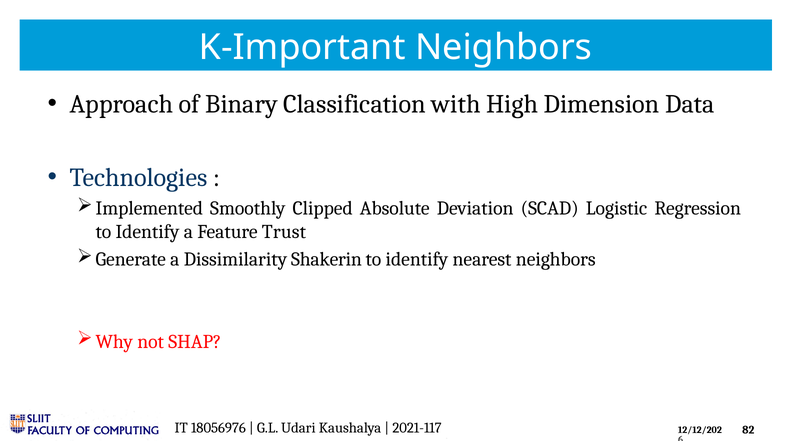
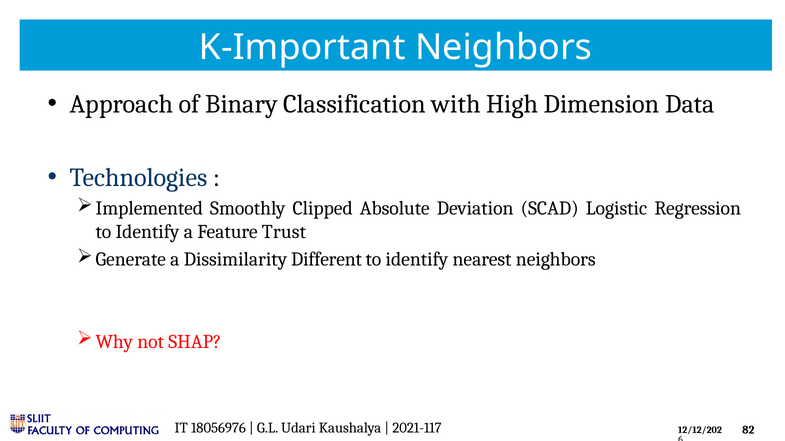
Shakerin: Shakerin -> Different (326, 260)
